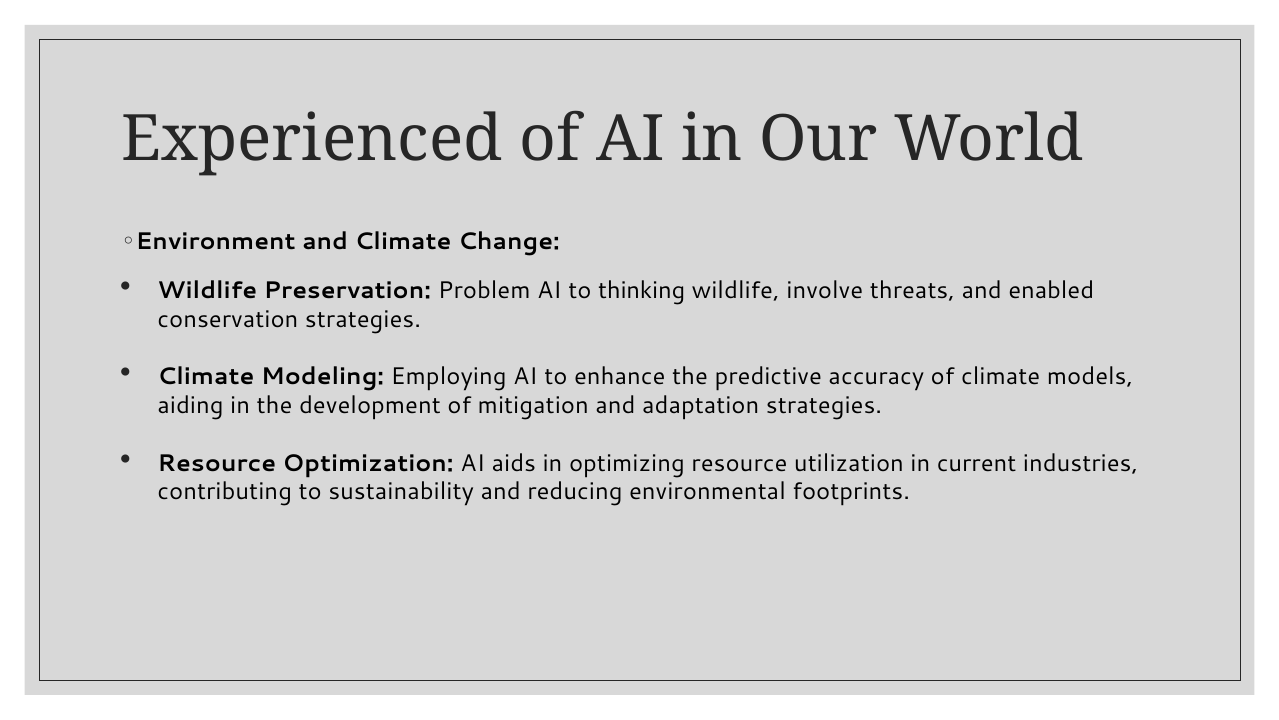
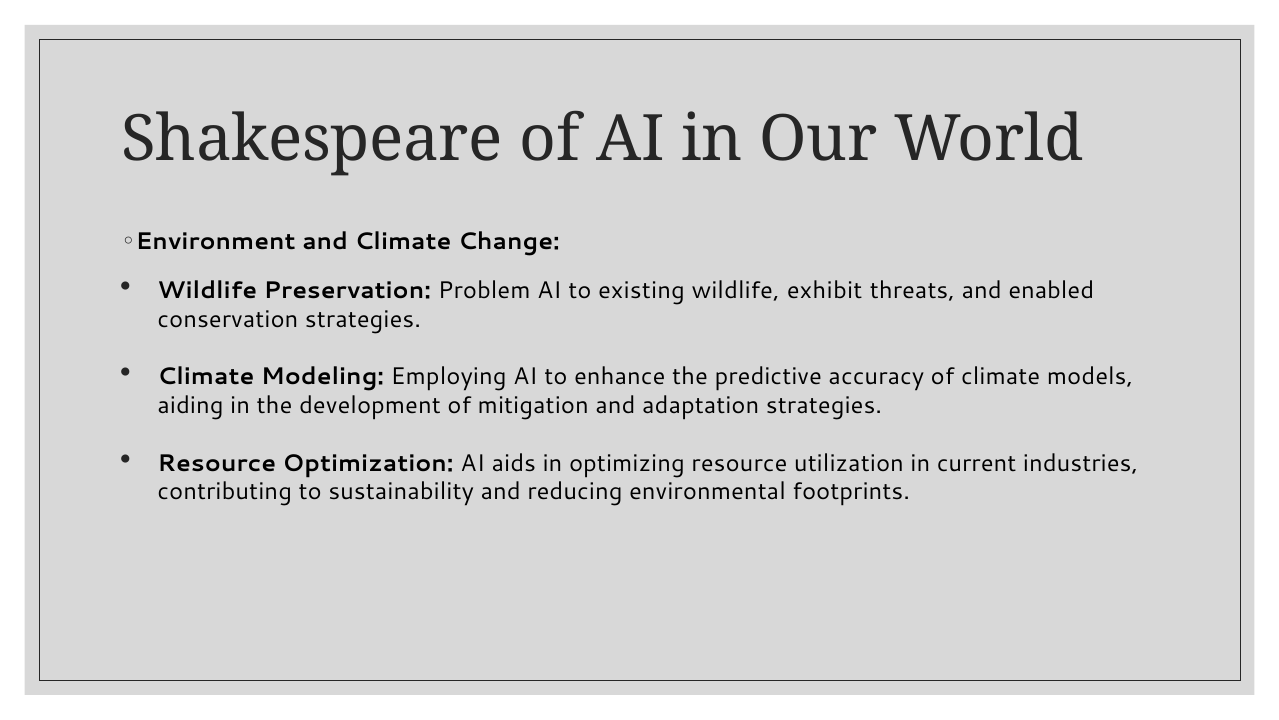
Experienced: Experienced -> Shakespeare (312, 139)
thinking: thinking -> existing (642, 290)
involve: involve -> exhibit (825, 290)
